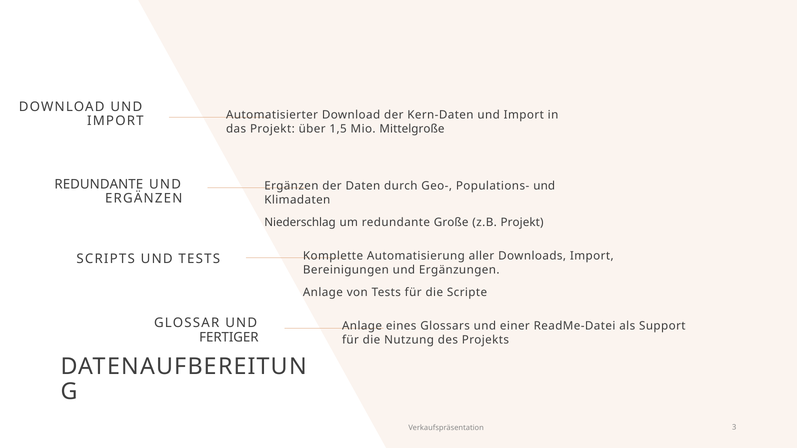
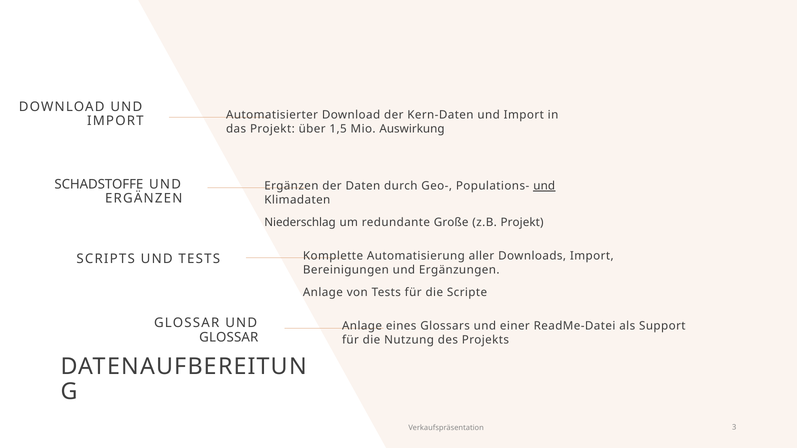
Mittelgroße: Mittelgroße -> Auswirkung (412, 129)
REDUNDANTE: REDUNDANTE -> SCHADSTOFFE (99, 184)
und underline: none -> present (544, 186)
FERTIGER: FERTIGER -> GLOSSAR (229, 338)
